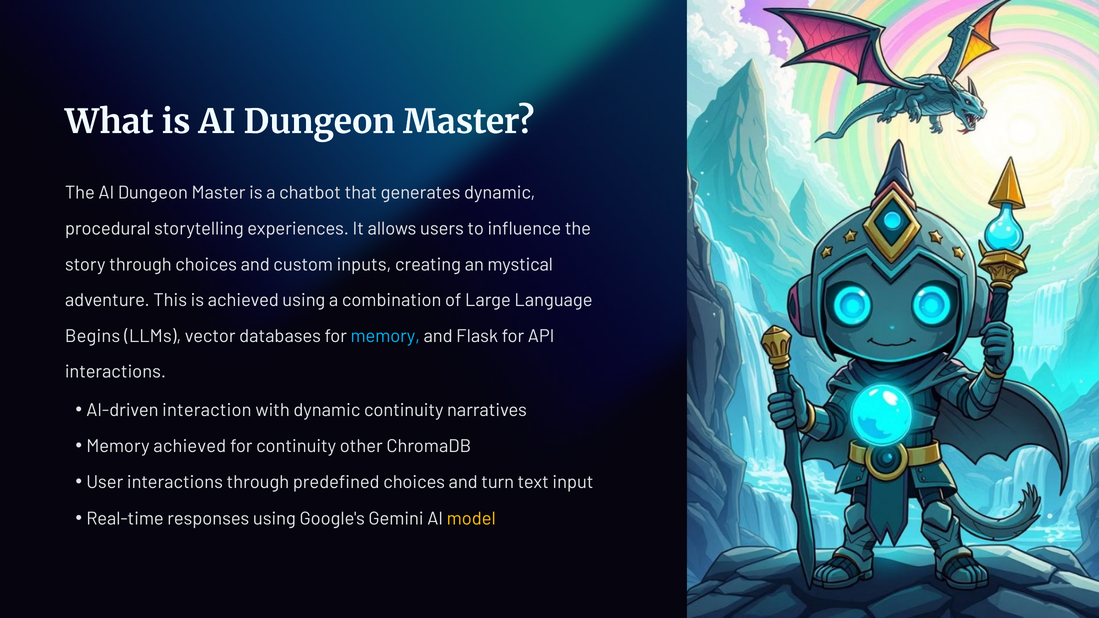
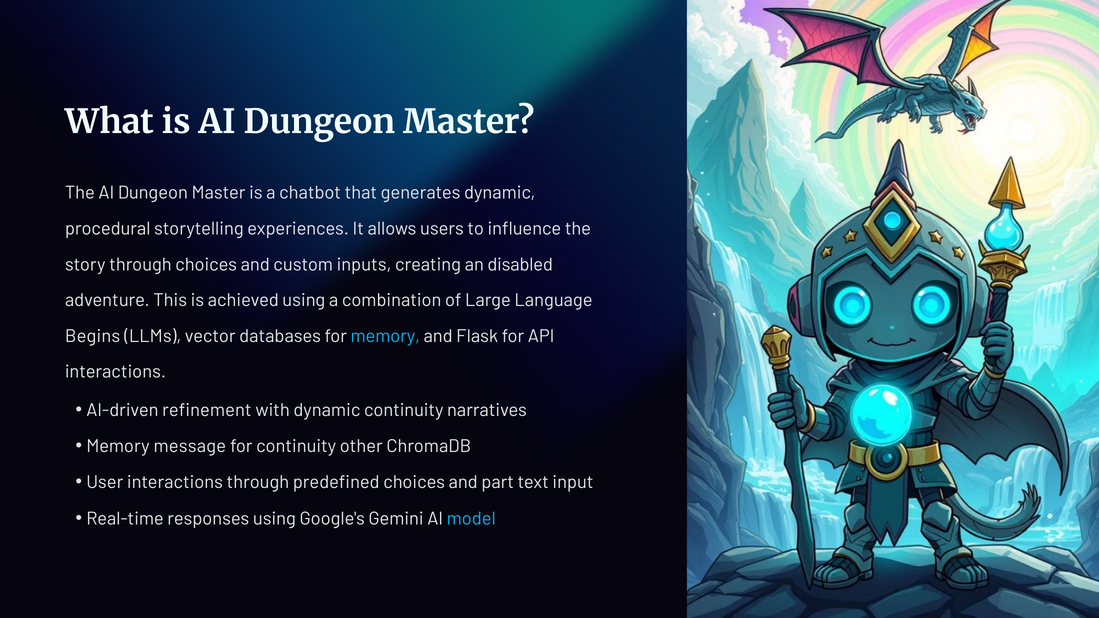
mystical: mystical -> disabled (520, 265)
interaction: interaction -> refinement (207, 410)
Memory achieved: achieved -> message (190, 446)
turn: turn -> part (498, 483)
model colour: yellow -> light blue (471, 519)
